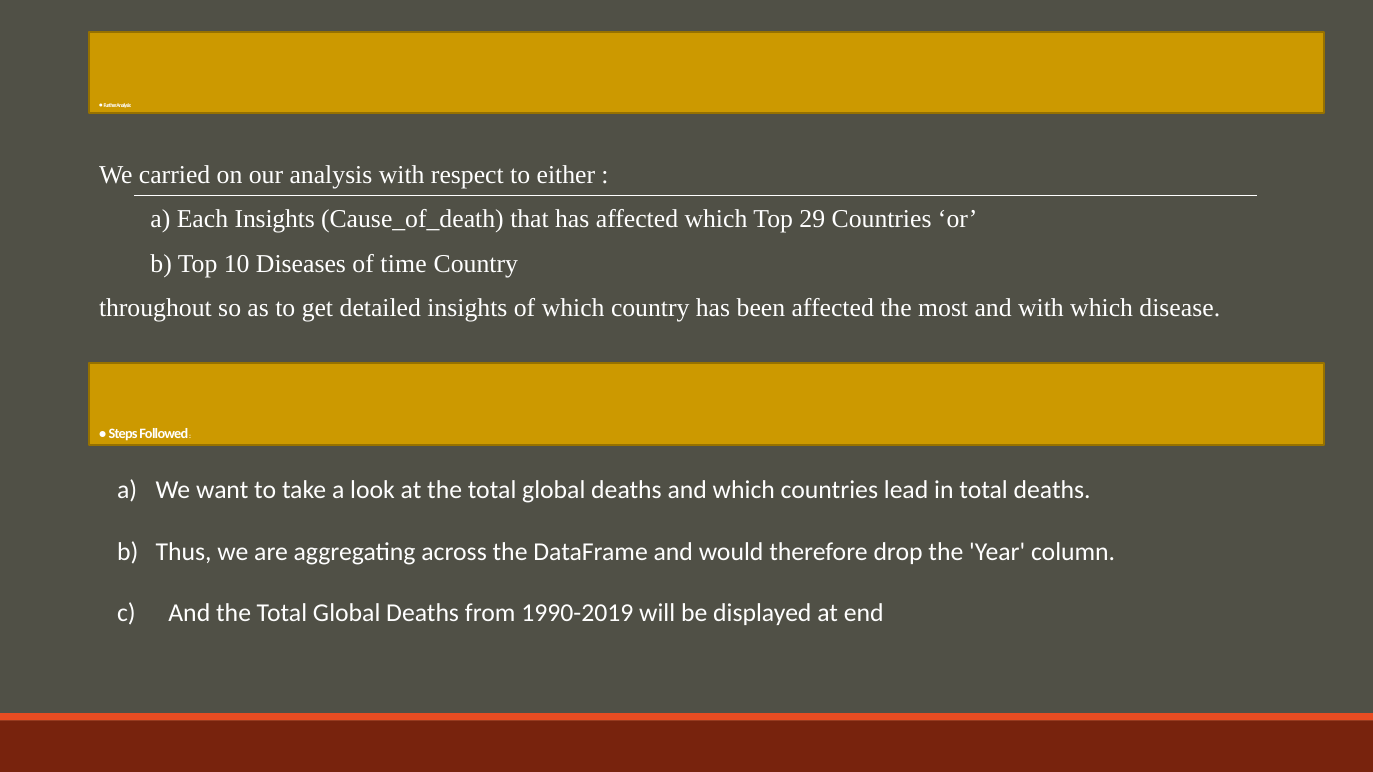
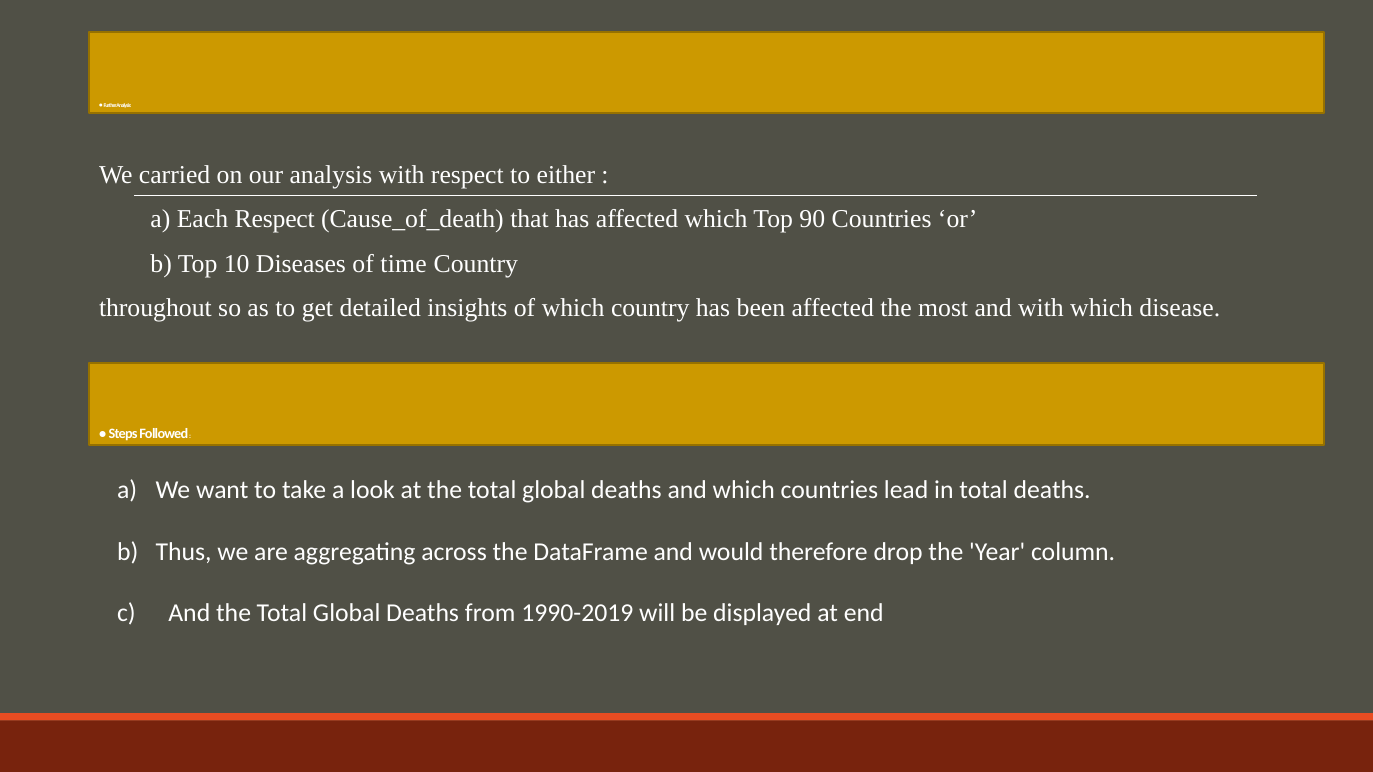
Each Insights: Insights -> Respect (275, 219)
29: 29 -> 90 (812, 219)
